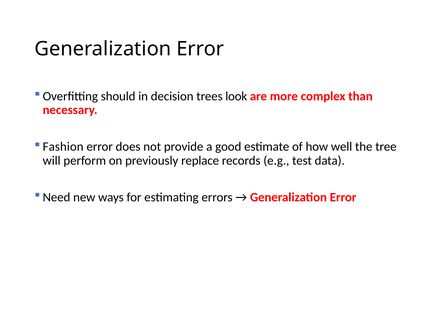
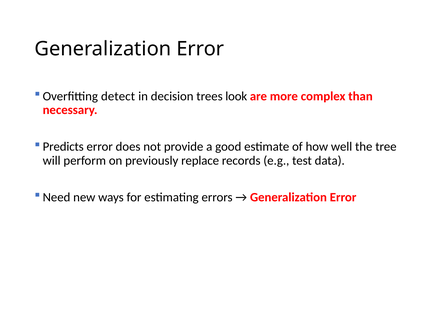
should: should -> detect (118, 96)
Fashion: Fashion -> Predicts (63, 147)
